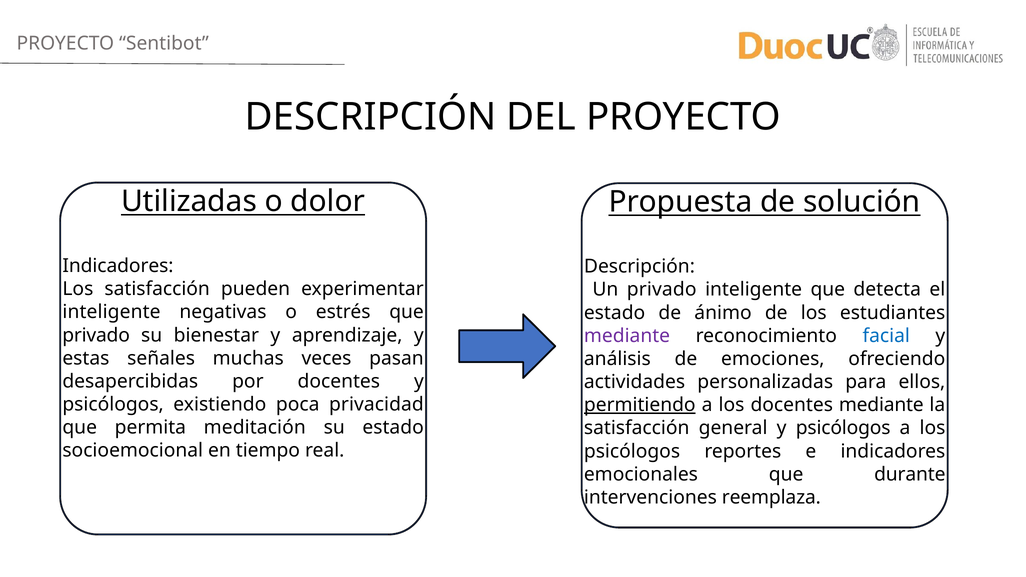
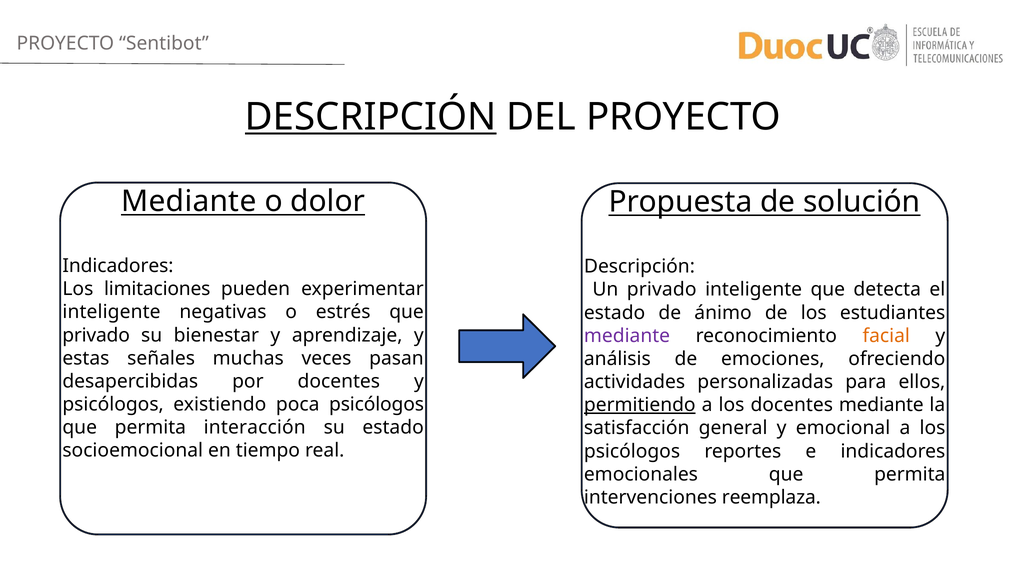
DESCRIPCIÓN underline: none -> present (371, 117)
Utilizadas: Utilizadas -> Mediante (189, 201)
Los satisfacción: satisfacción -> limitaciones (157, 289)
facial colour: blue -> orange (886, 336)
poca privacidad: privacidad -> psicólogos (377, 405)
meditación: meditación -> interacción (255, 428)
general y psicólogos: psicólogos -> emocional (843, 428)
emocionales que durante: durante -> permita (910, 474)
